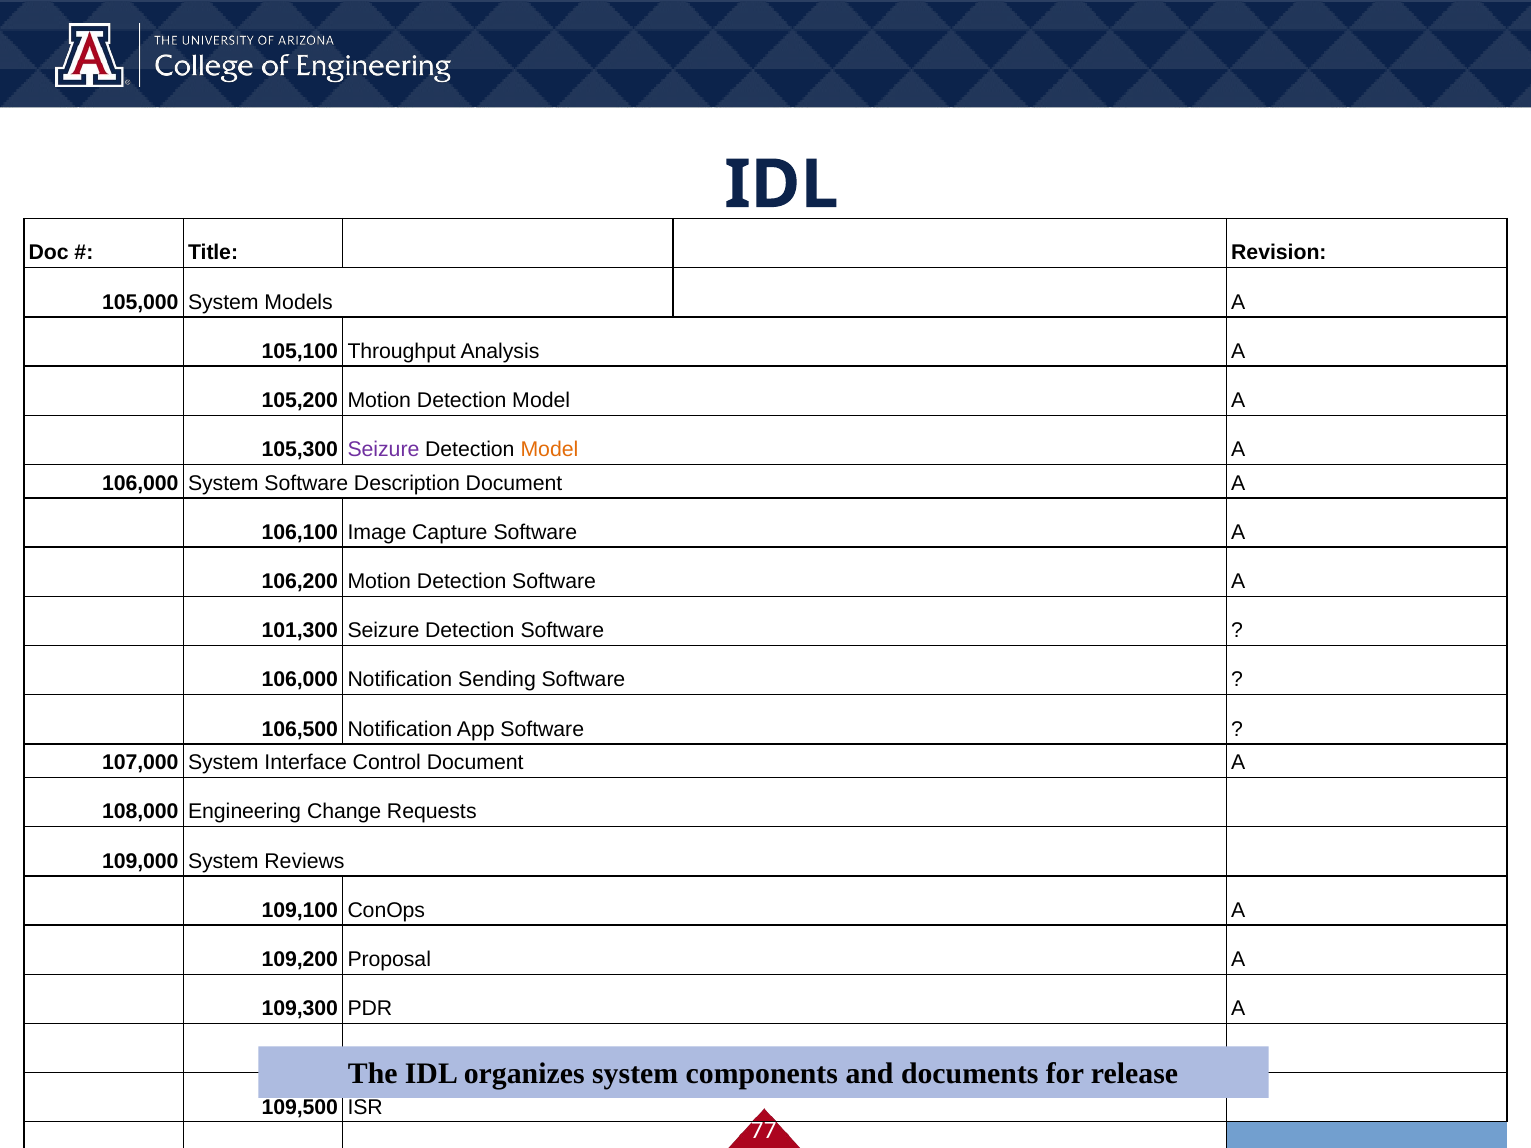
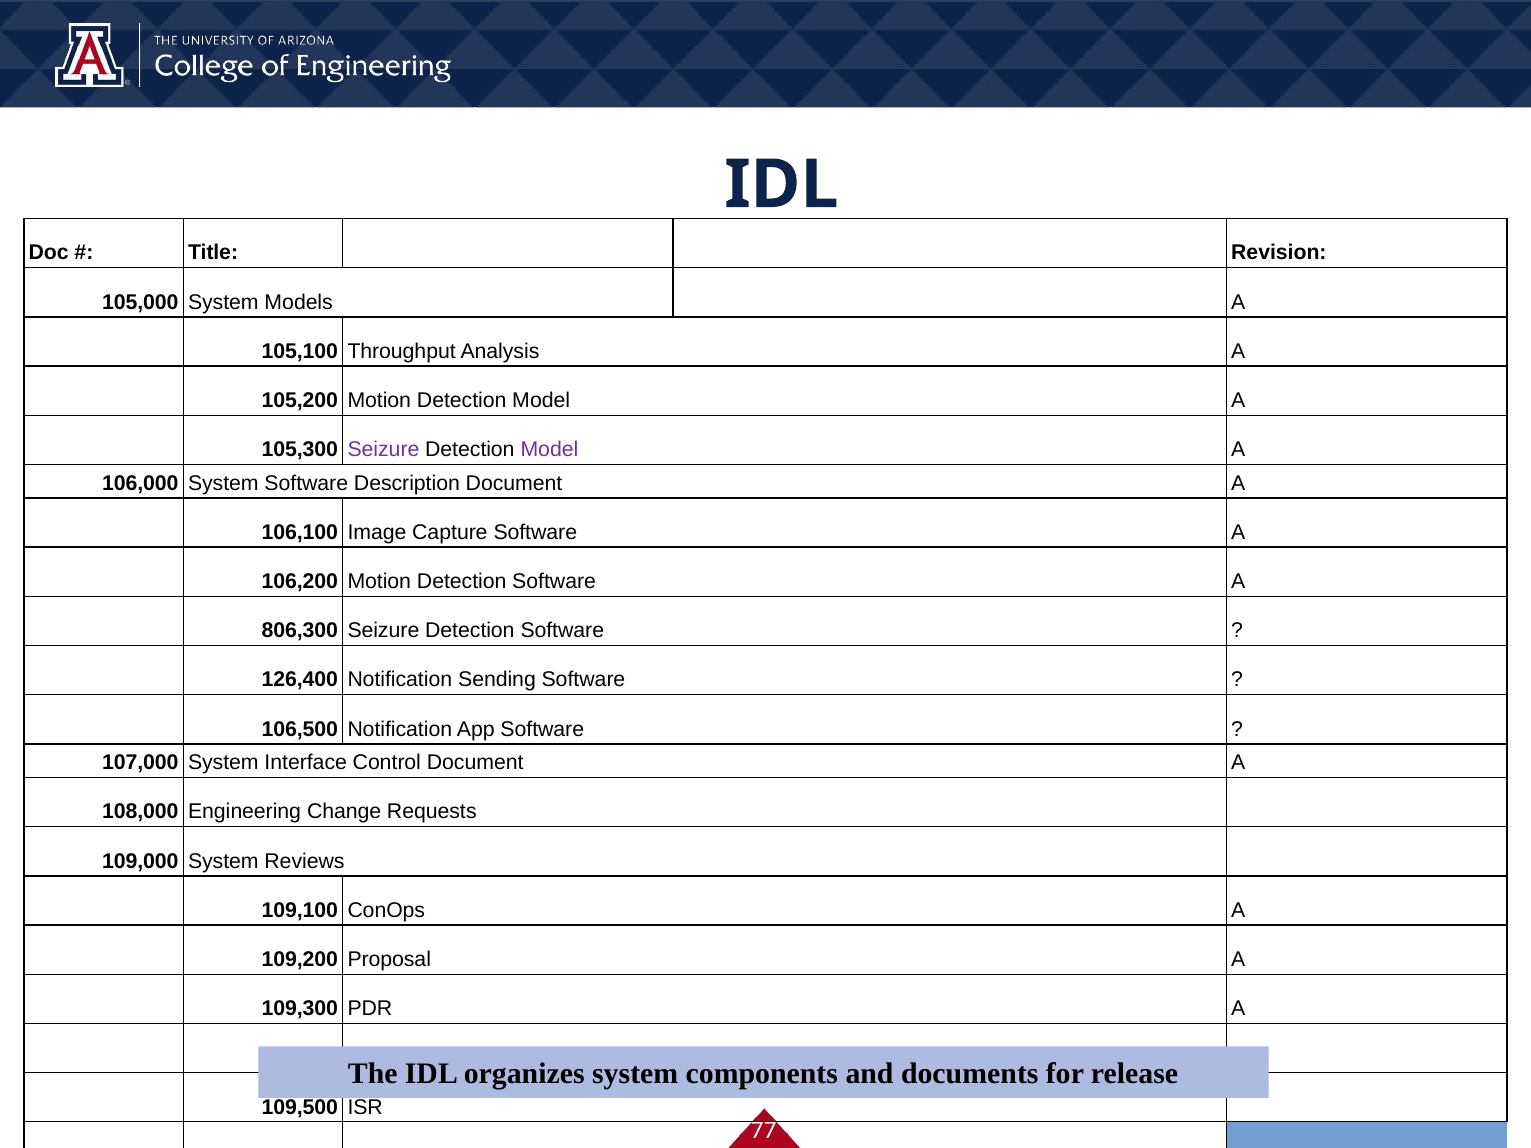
Model colour: orange -> purple (549, 450)
101,300: 101,300 -> 806,300 (300, 631)
106,000: 106,000 -> 126,400 (300, 680)
